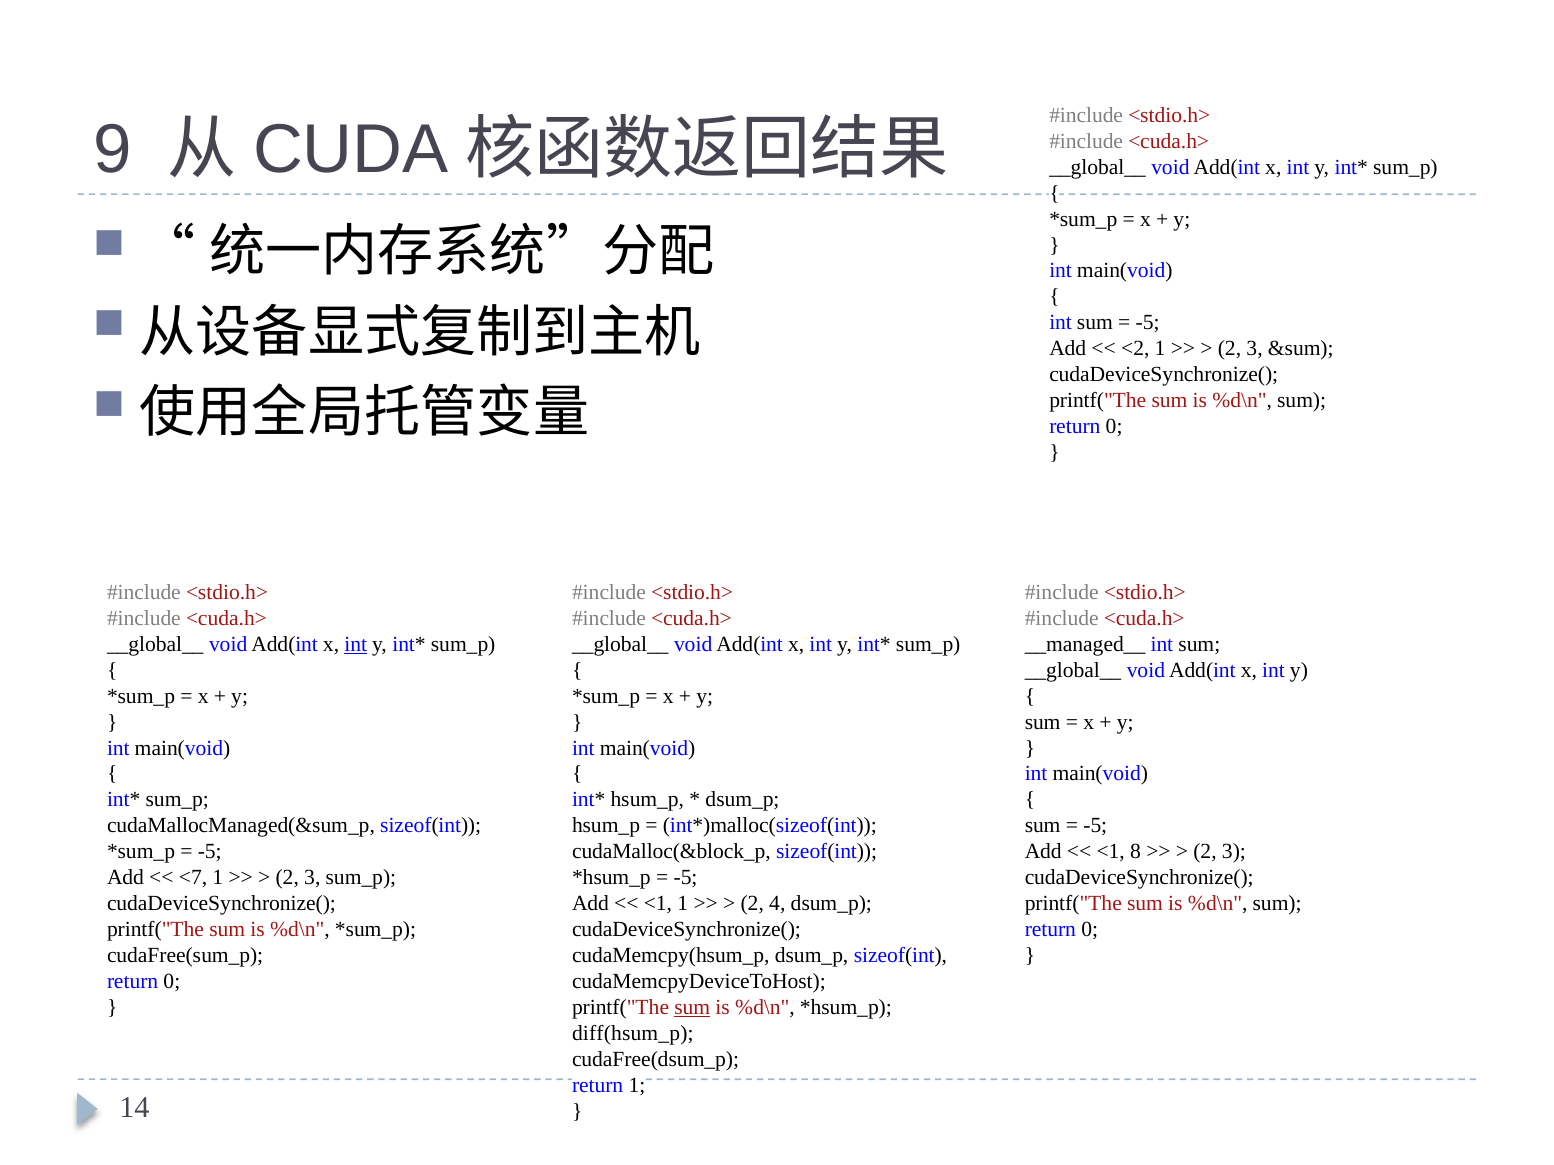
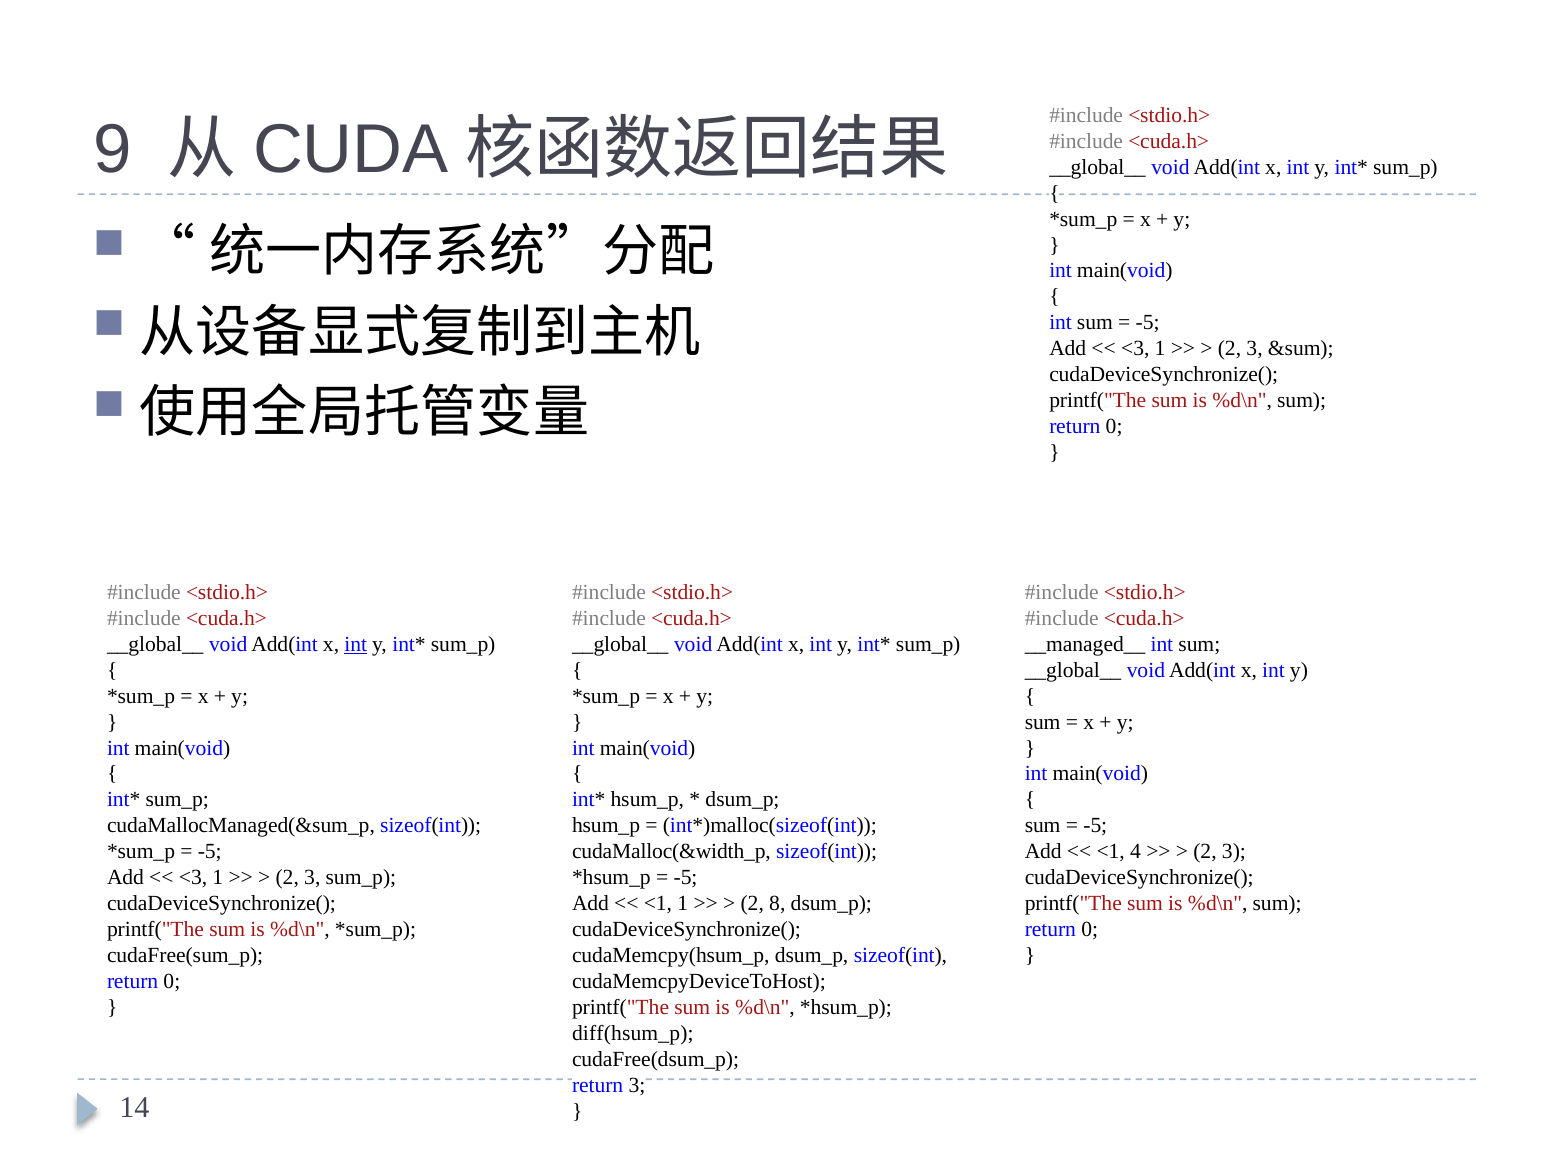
<2: <2 -> <3 (1135, 349)
cudaMalloc(&block_p: cudaMalloc(&block_p -> cudaMalloc(&width_p (671, 852)
8: 8 -> 4 (1136, 852)
<7: <7 -> <3 (193, 878)
4: 4 -> 8 (777, 904)
sum underline: present -> none (692, 1008)
return 1: 1 -> 3 (637, 1085)
